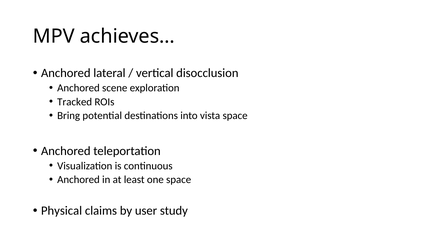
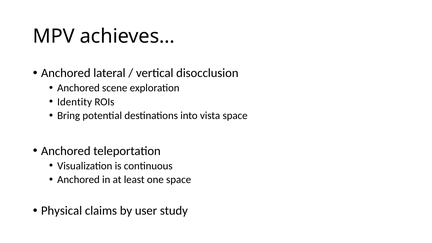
Tracked: Tracked -> Identity (75, 102)
